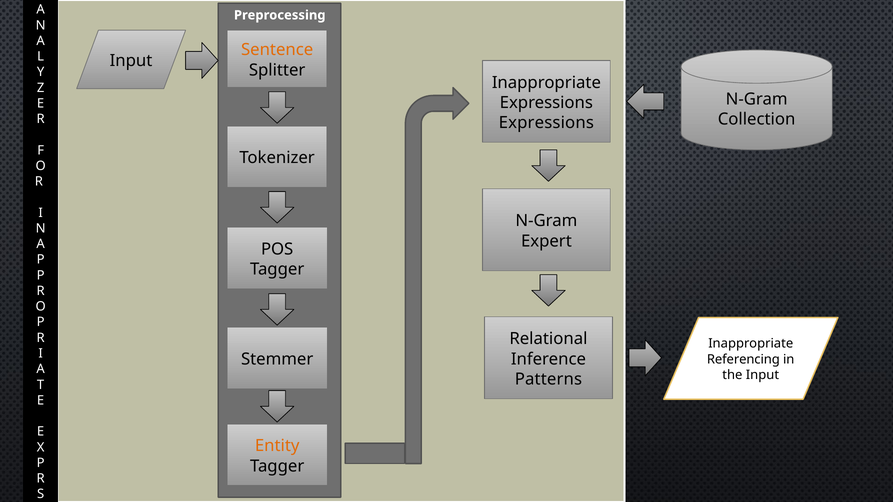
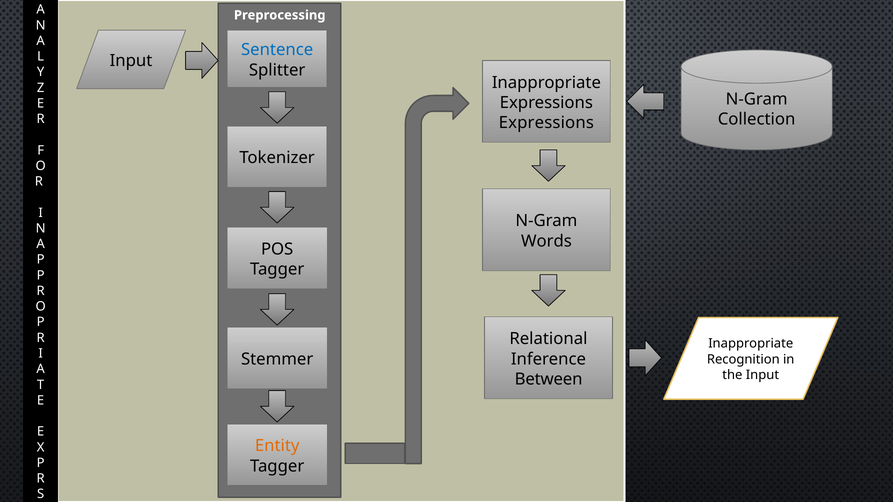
Sentence colour: orange -> blue (277, 50)
Expert: Expert -> Words (546, 241)
Referencing: Referencing -> Recognition (743, 359)
Patterns: Patterns -> Between (549, 379)
